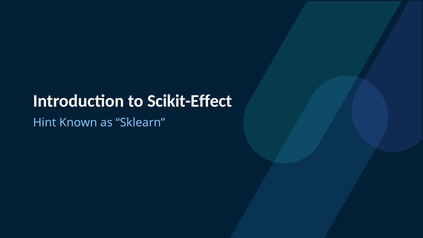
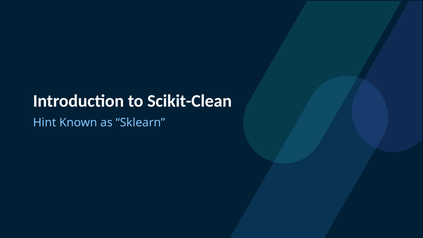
Scikit-Effect: Scikit-Effect -> Scikit-Clean (190, 101)
